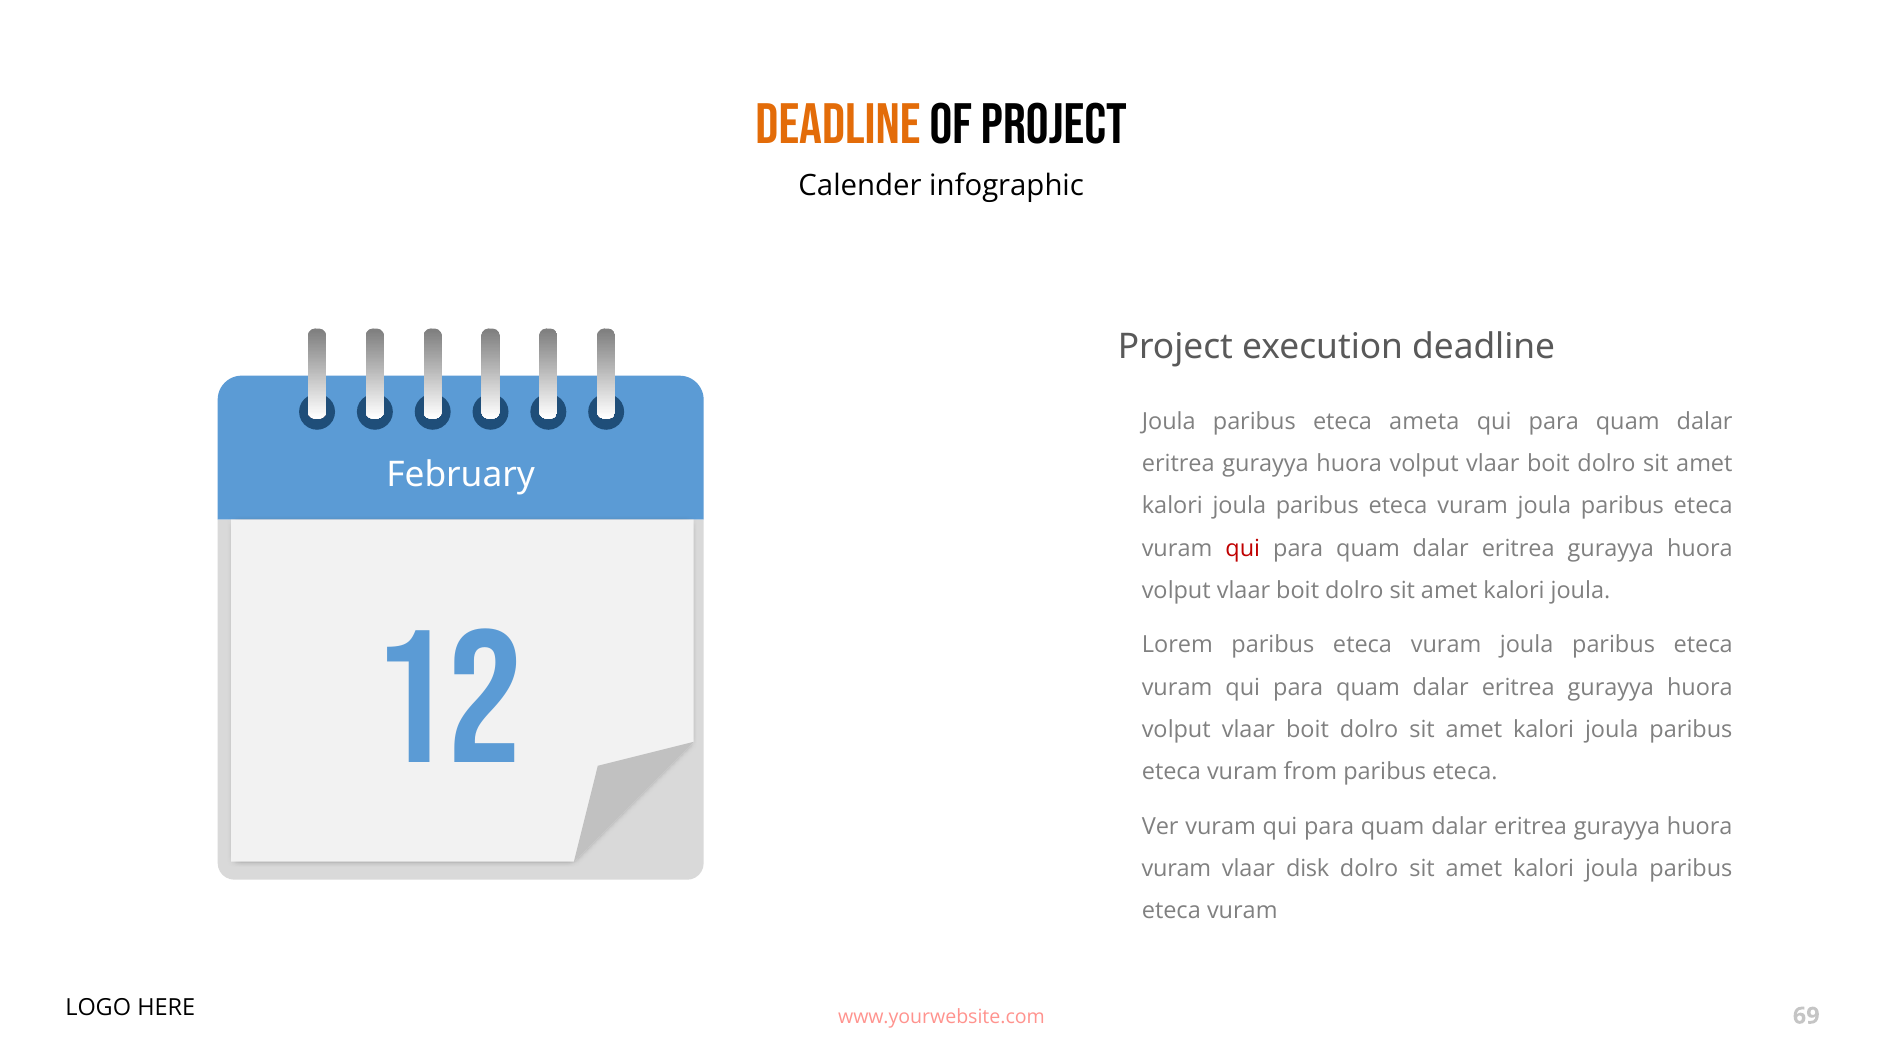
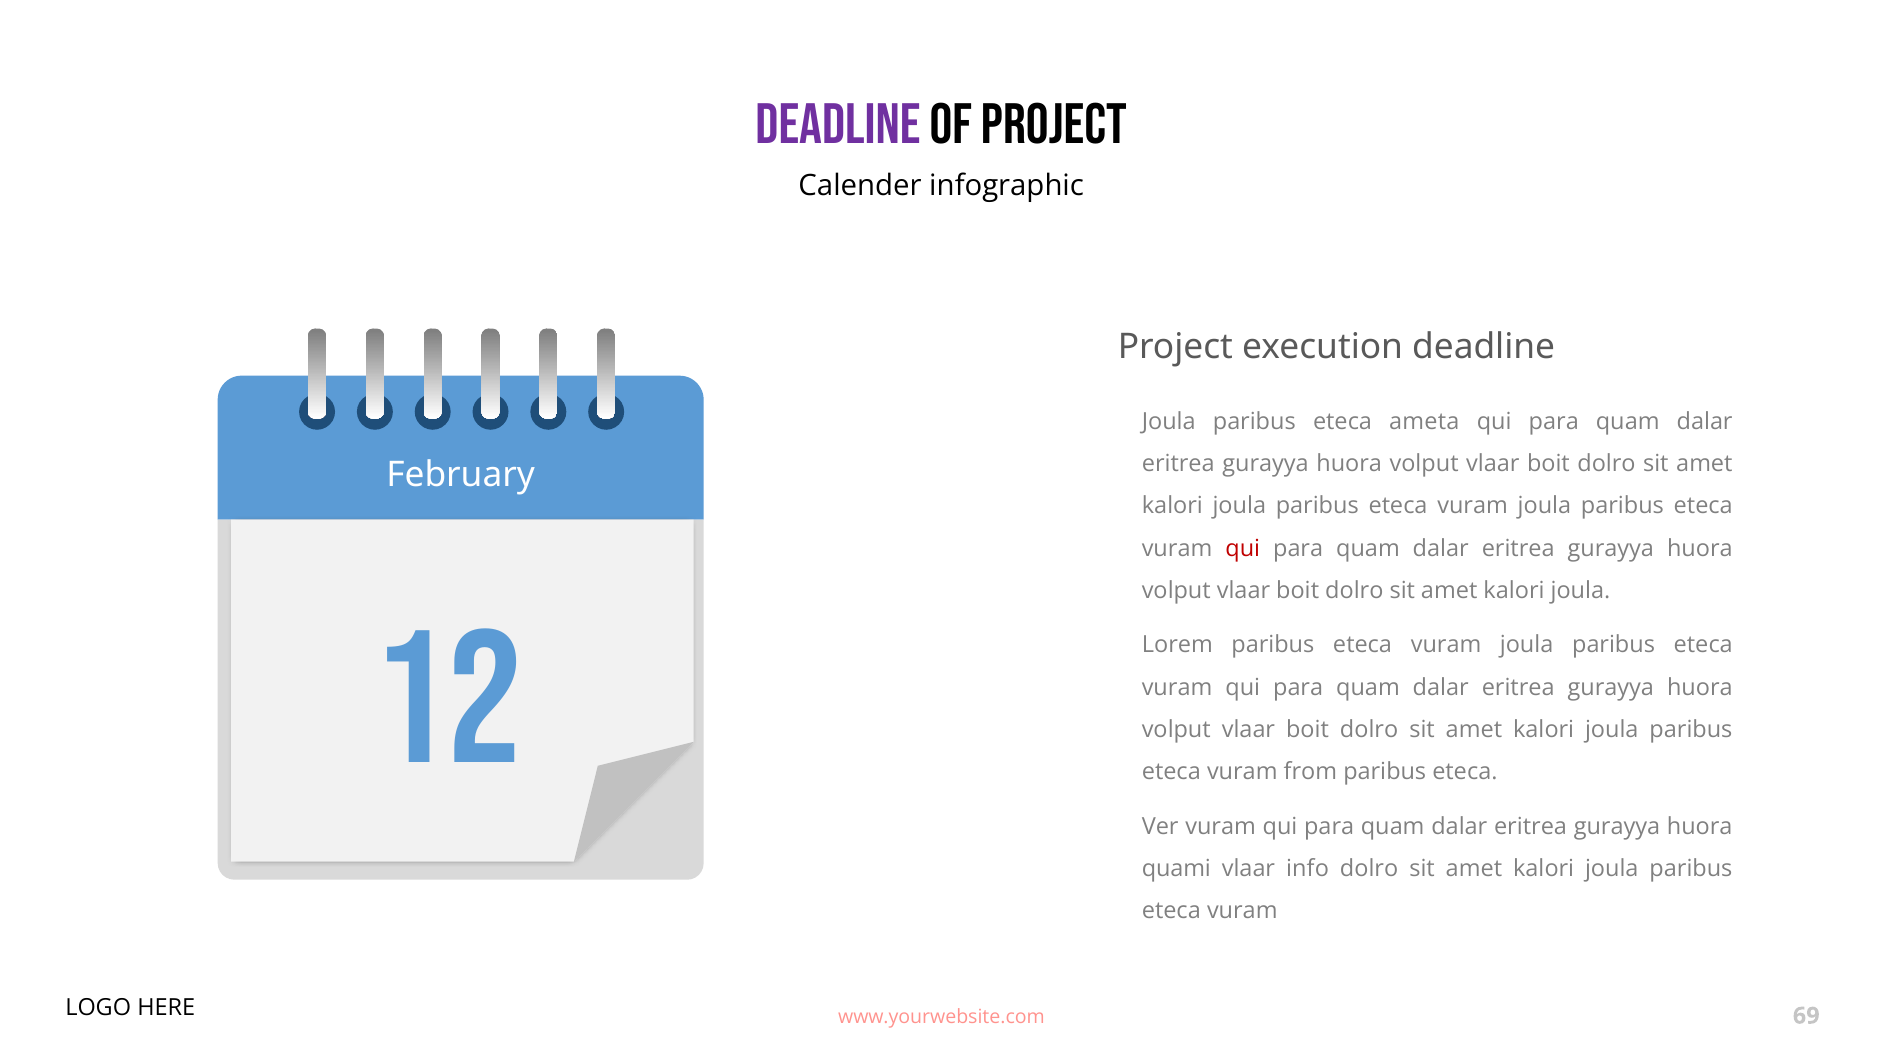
Deadline colour: orange -> purple (838, 125)
vuram: vuram -> quami (1176, 869)
disk: disk -> info (1308, 869)
